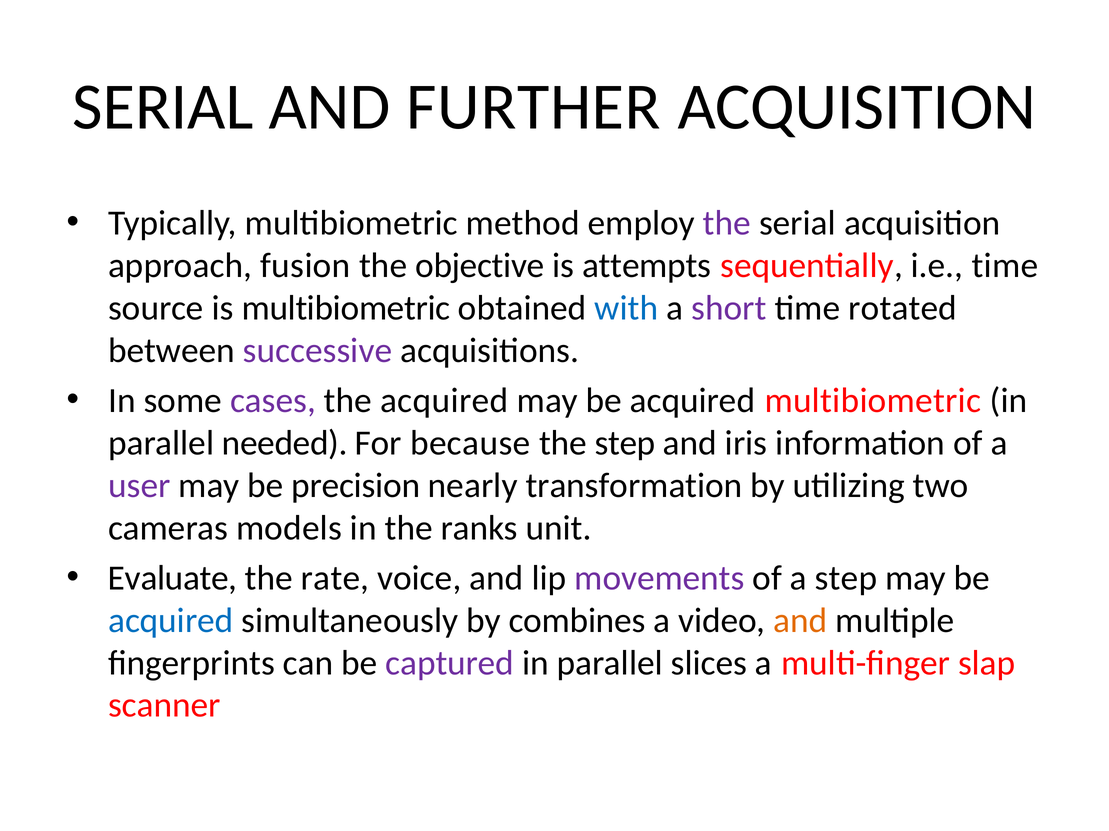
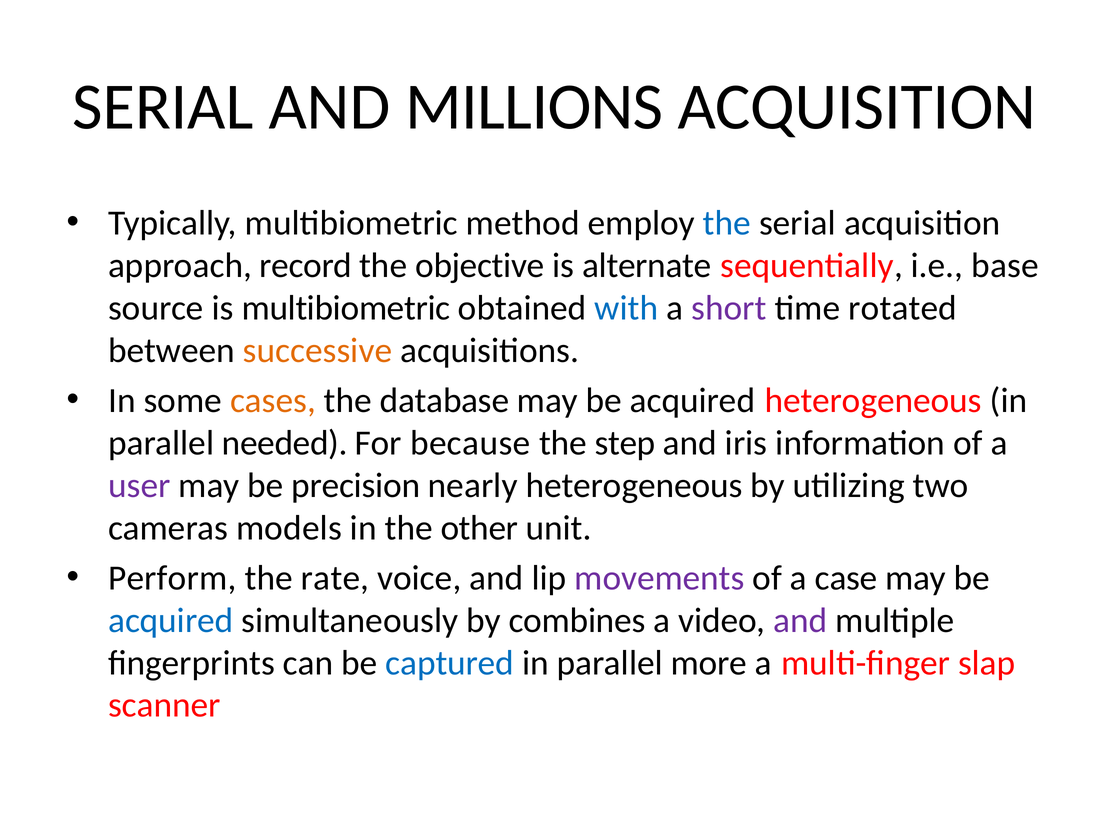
FURTHER: FURTHER -> MILLIONS (534, 107)
the colour: purple -> blue (727, 223)
fusion: fusion -> record (306, 266)
attempts: attempts -> alternate (647, 266)
i.e time: time -> base (1005, 266)
successive colour: purple -> orange (318, 351)
cases colour: purple -> orange (273, 401)
the acquired: acquired -> database (445, 401)
acquired multibiometric: multibiometric -> heterogeneous (873, 401)
nearly transformation: transformation -> heterogeneous (634, 486)
ranks: ranks -> other (479, 528)
Evaluate: Evaluate -> Perform (172, 578)
a step: step -> case (846, 578)
and colour: orange -> purple (800, 621)
captured colour: purple -> blue (450, 663)
slices: slices -> more (709, 663)
